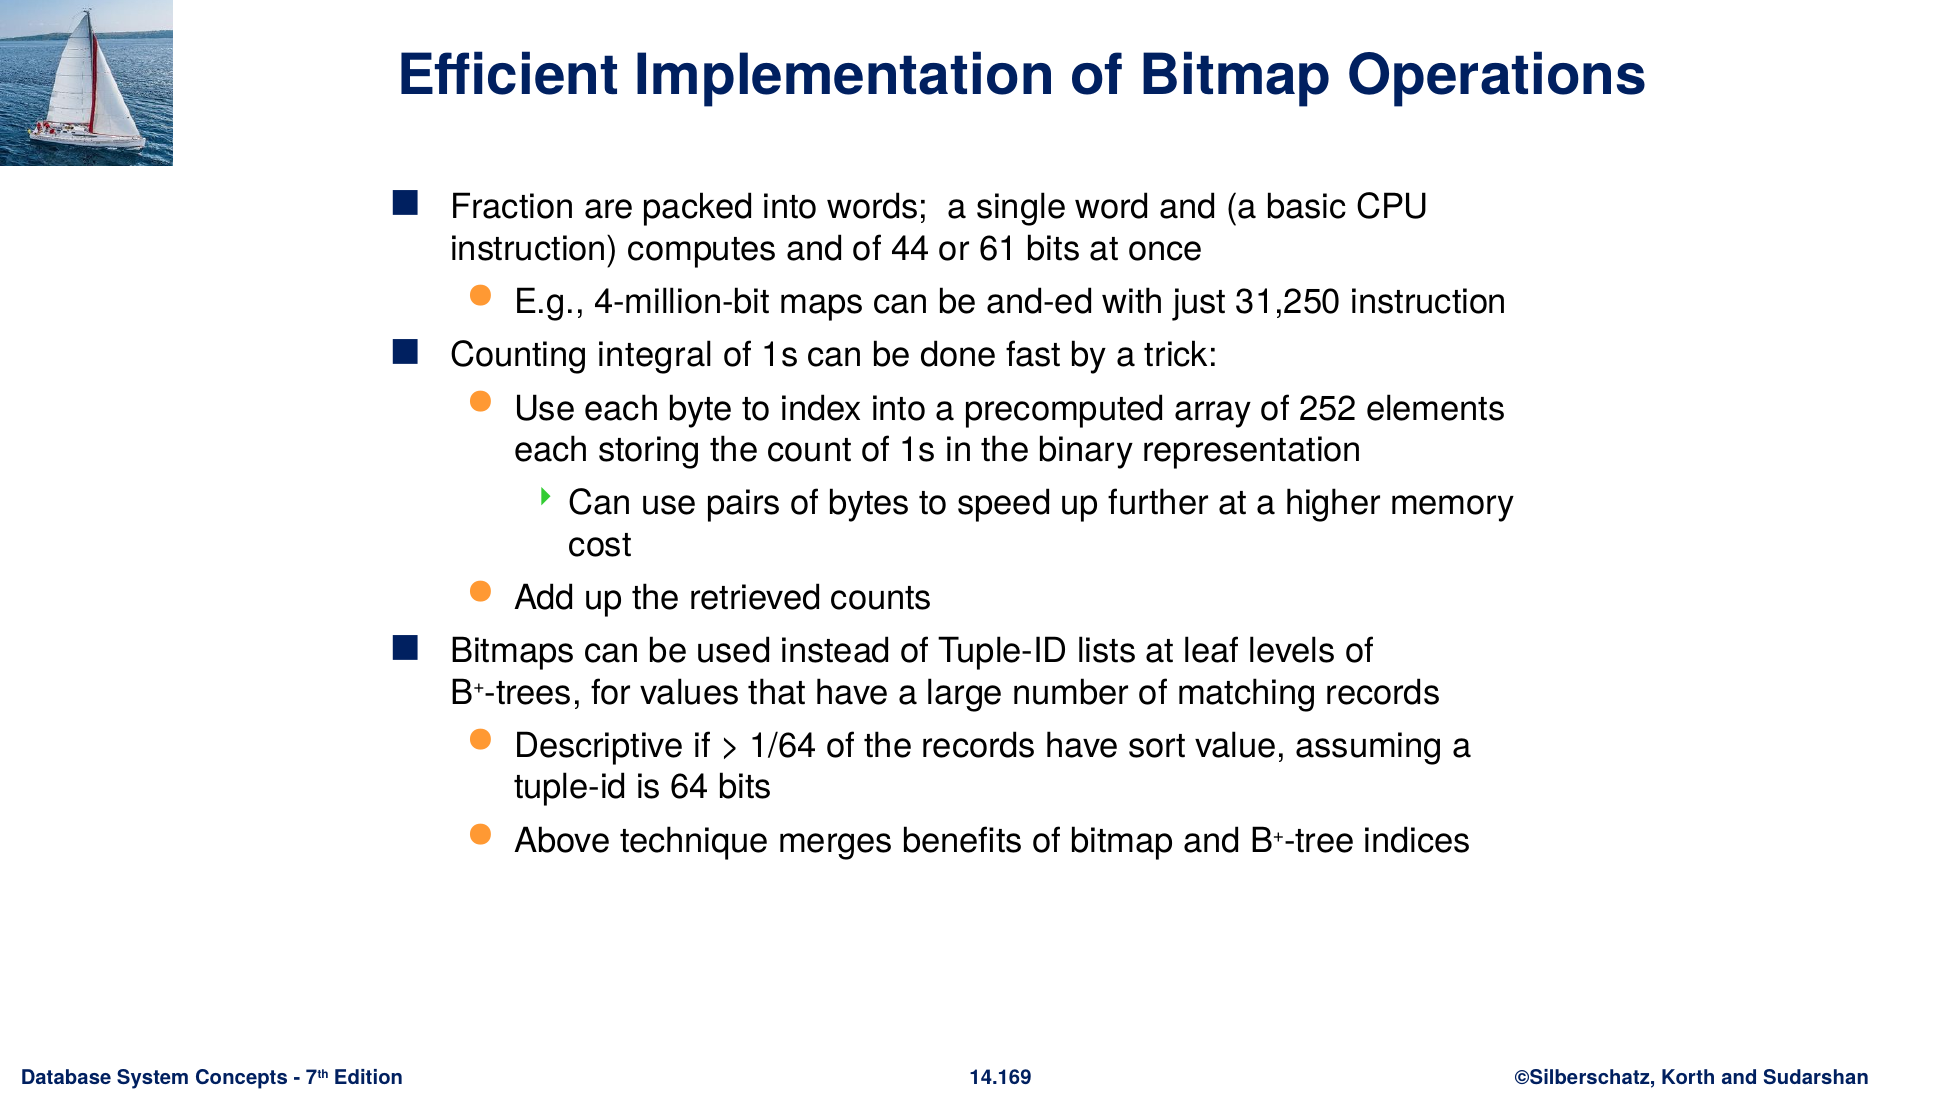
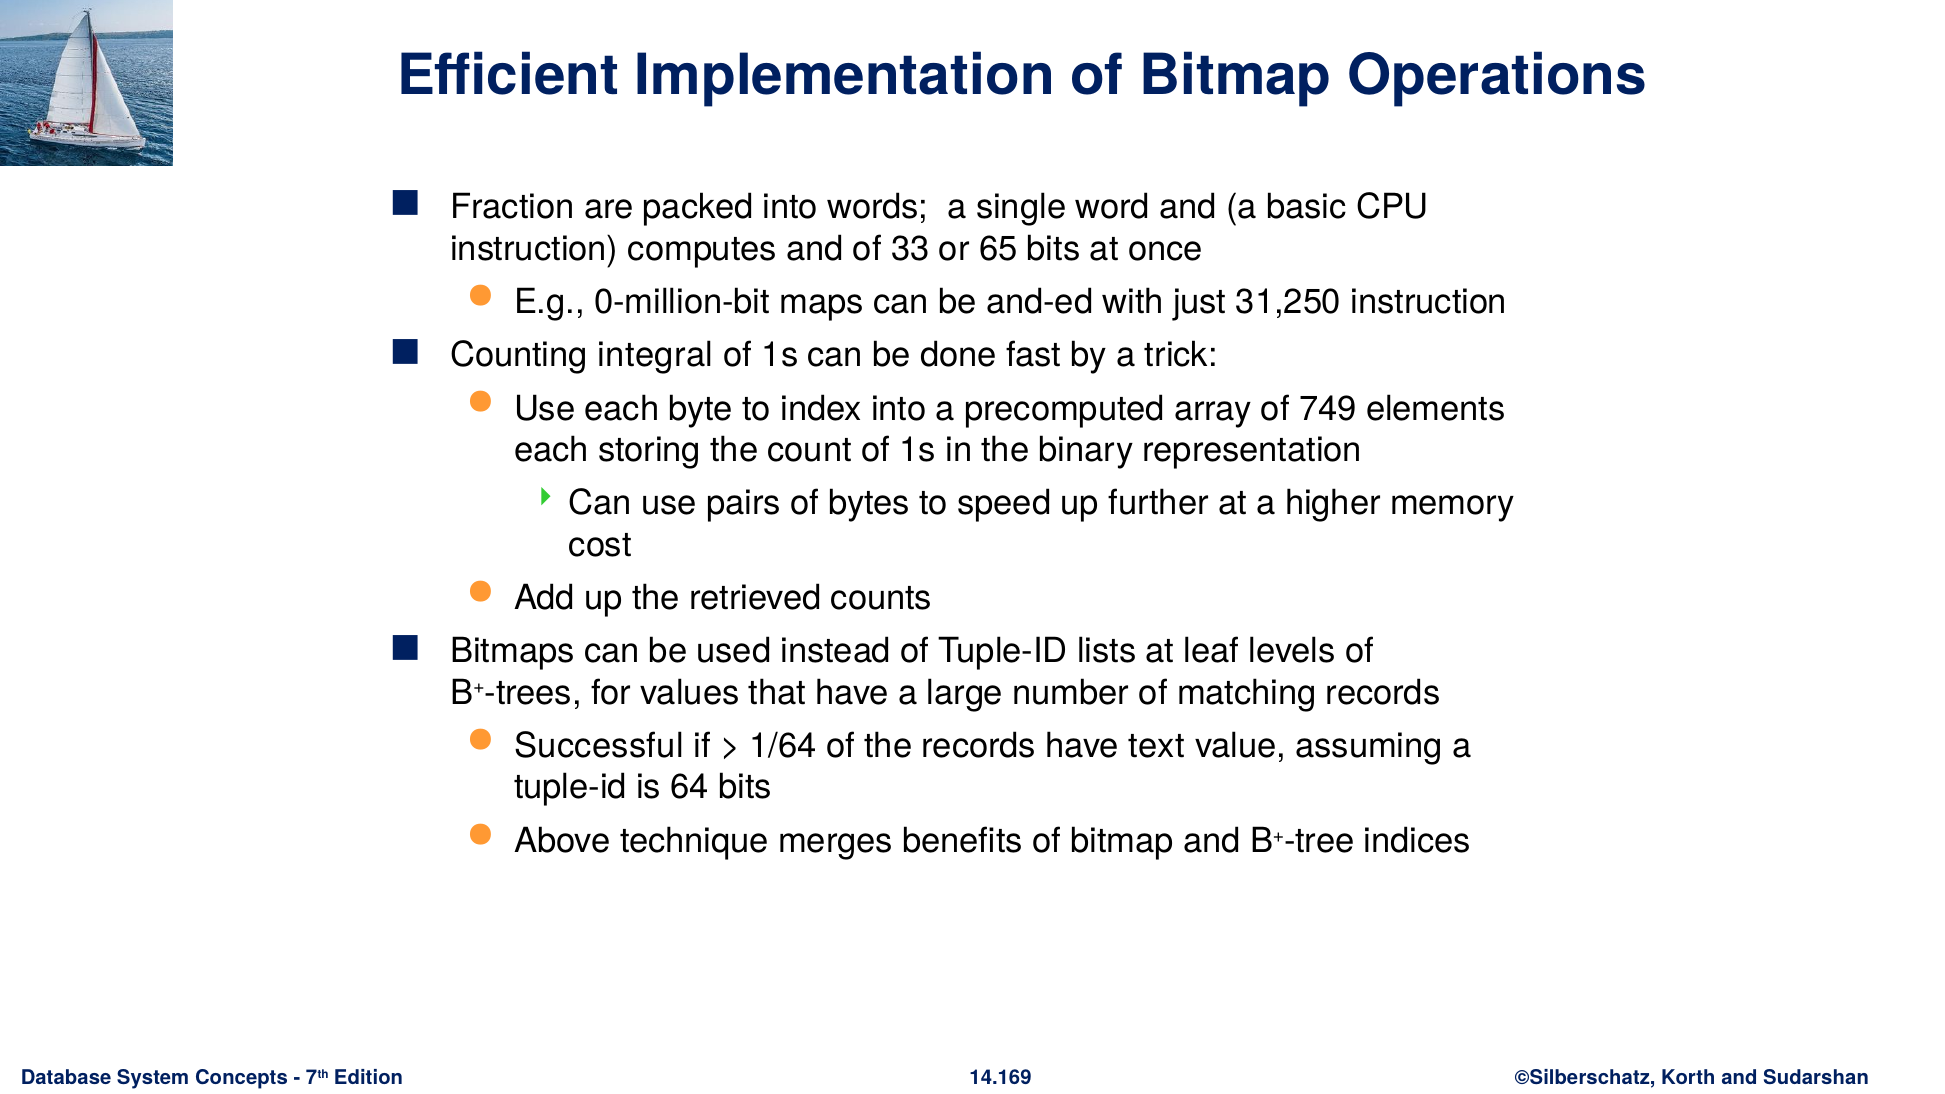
44: 44 -> 33 (910, 249)
61: 61 -> 65 (998, 249)
4-million-bit: 4-million-bit -> 0-million-bit (682, 302)
252: 252 -> 749 (1328, 409)
Descriptive: Descriptive -> Successful (599, 746)
sort: sort -> text (1157, 746)
